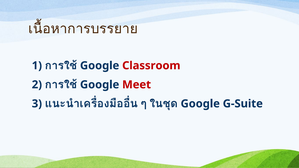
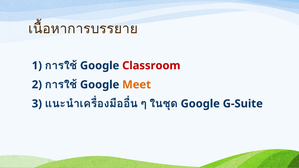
Meet colour: red -> orange (137, 85)
